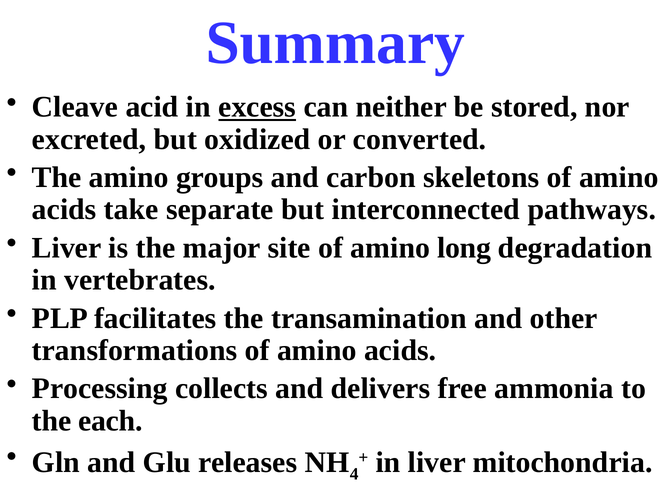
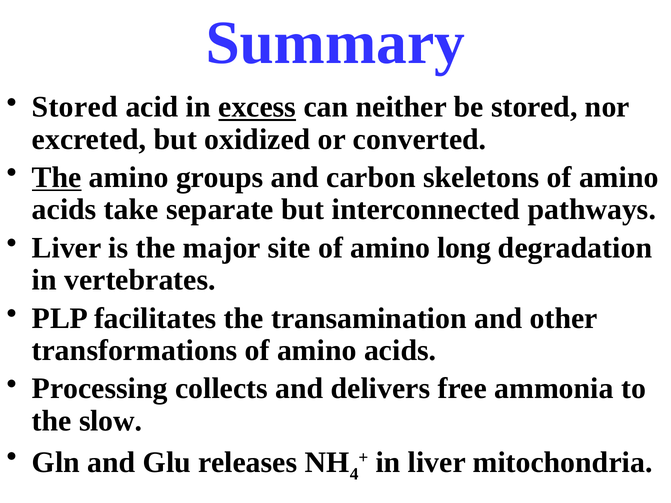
Cleave: Cleave -> Stored (75, 107)
The underline: none -> present (57, 178)
each: each -> slow (110, 421)
